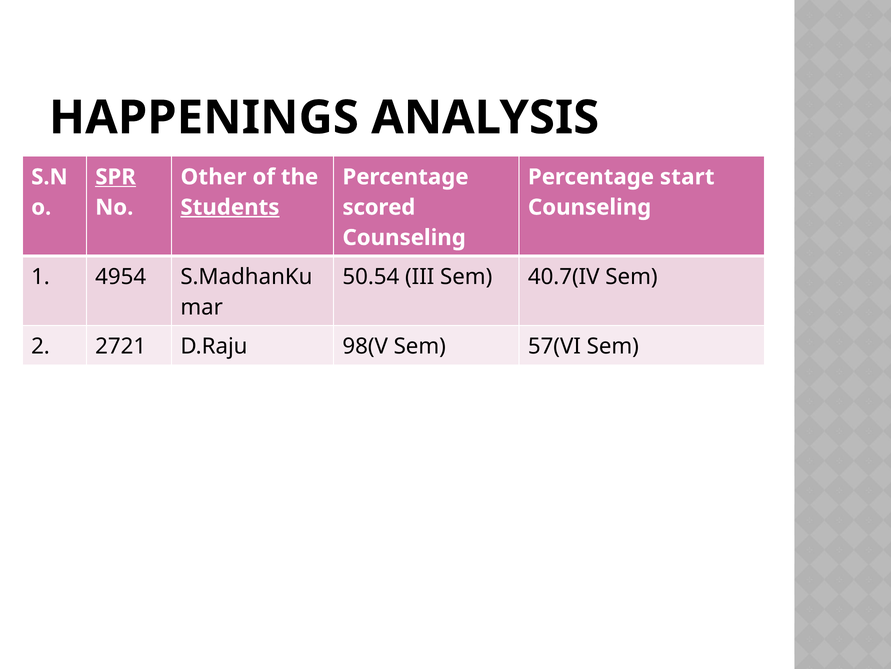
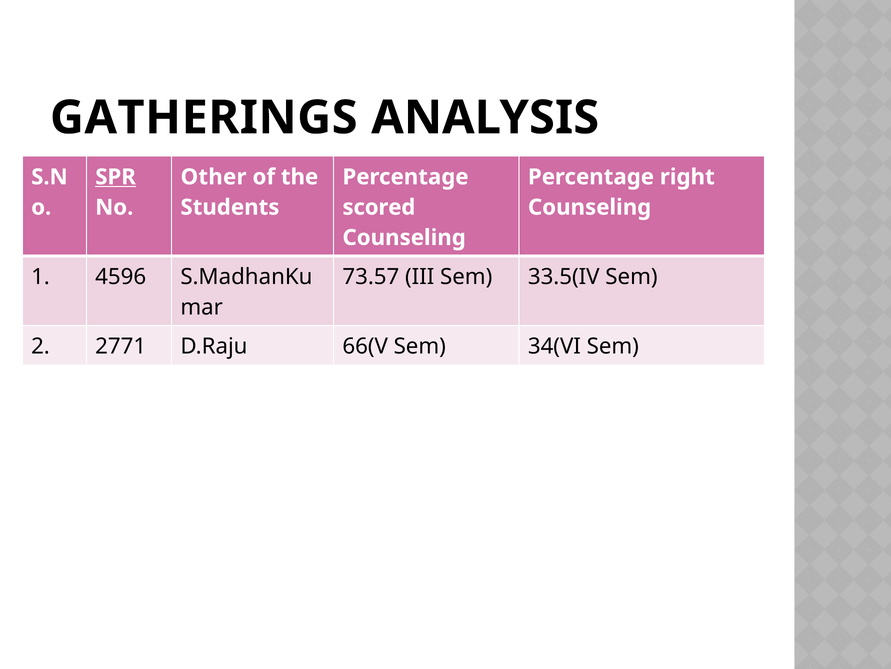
HAPPENINGS: HAPPENINGS -> GATHERINGS (204, 118)
start: start -> right (687, 177)
Students underline: present -> none (230, 207)
4954: 4954 -> 4596 (121, 277)
50.54: 50.54 -> 73.57 (371, 277)
40.7(IV: 40.7(IV -> 33.5(IV (564, 277)
2721: 2721 -> 2771 (121, 346)
98(V: 98(V -> 66(V (365, 346)
57(VI: 57(VI -> 34(VI (554, 346)
